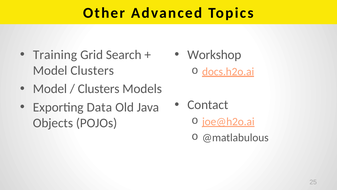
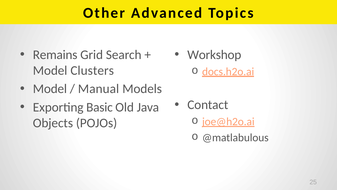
Training: Training -> Remains (55, 55)
Clusters: Clusters -> Manual (99, 89)
Data: Data -> Basic (99, 107)
